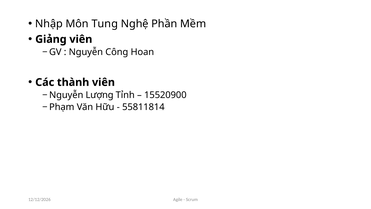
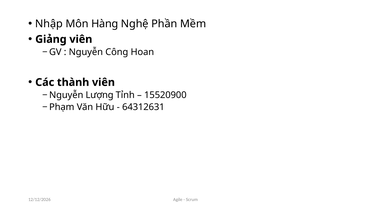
Tung: Tung -> Hàng (105, 24)
55811814: 55811814 -> 64312631 (143, 107)
